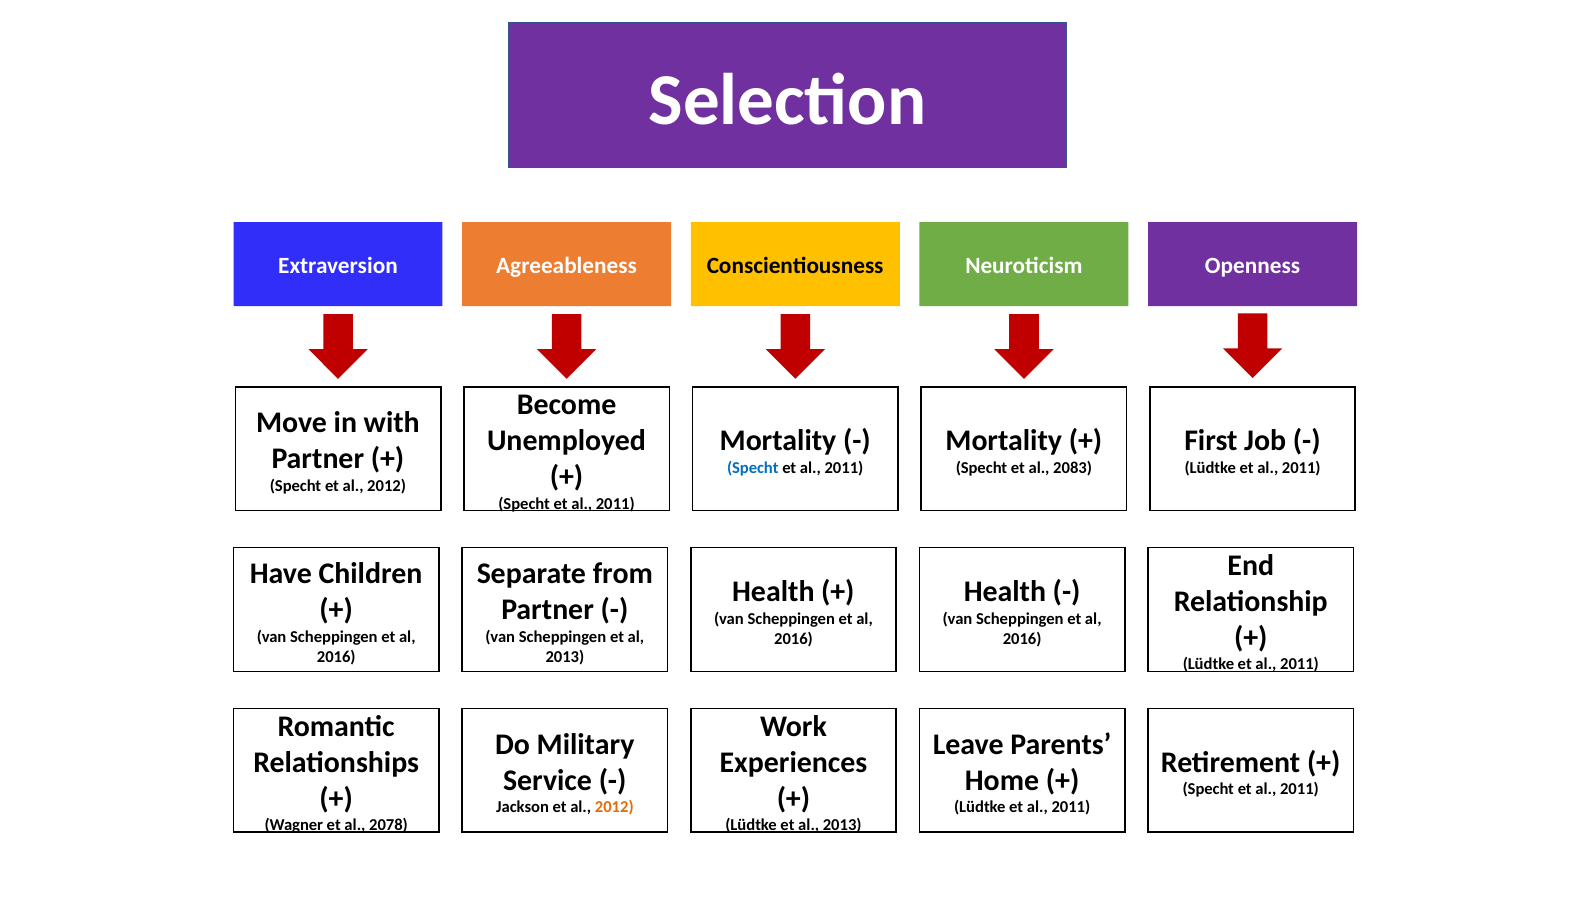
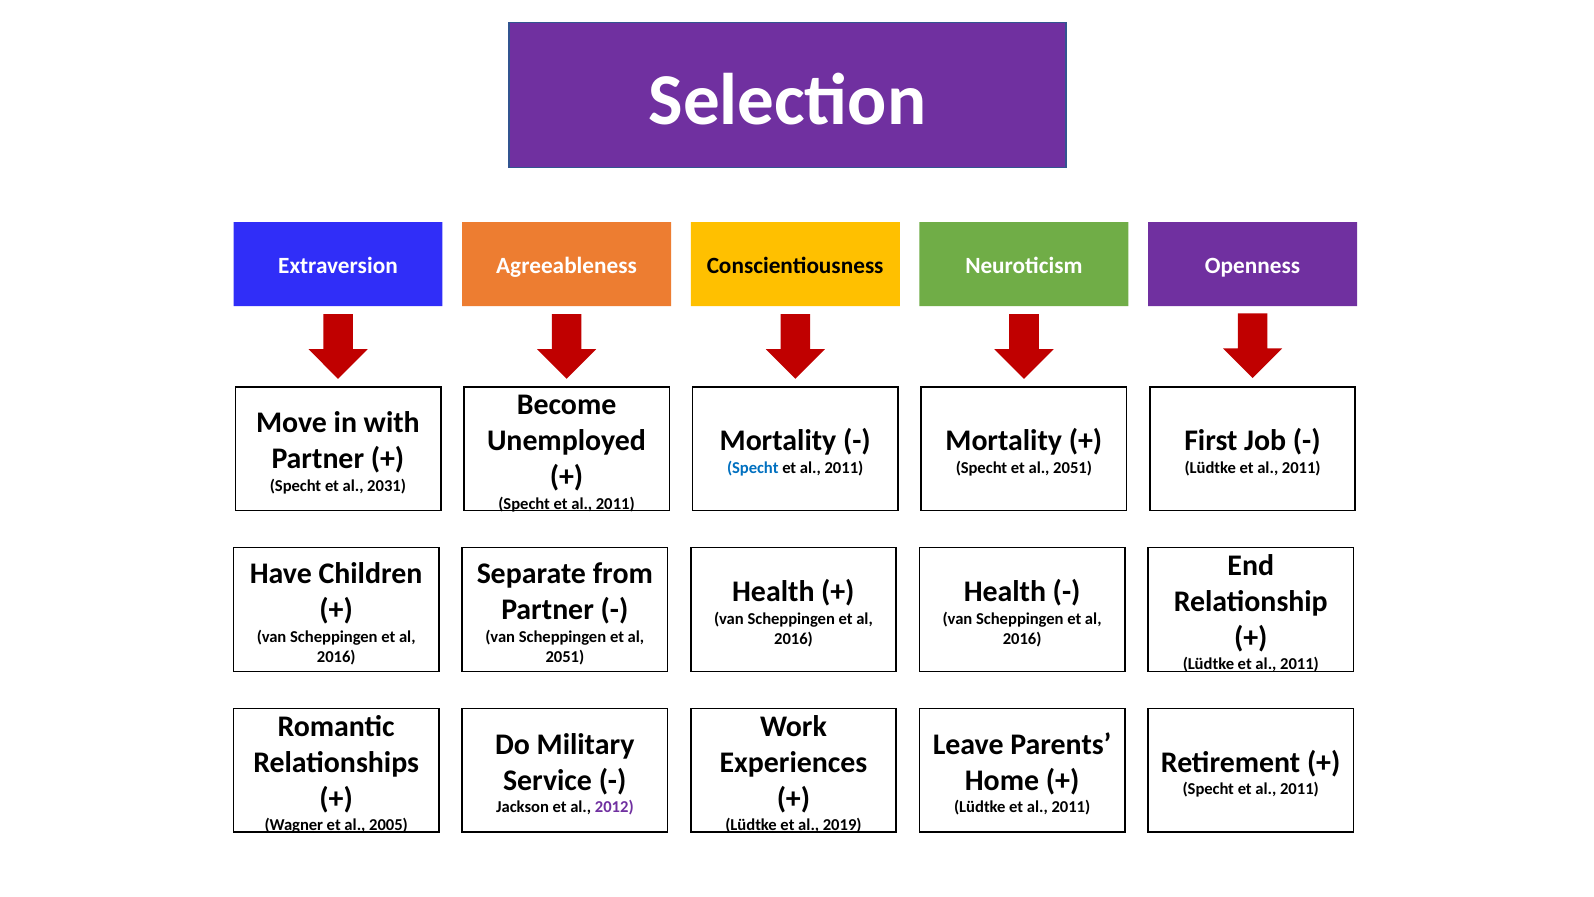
Specht et al 2083: 2083 -> 2051 (1073, 468)
Specht et al 2012: 2012 -> 2031 (387, 486)
2013: 2013 -> 2051 (565, 656)
2012 colour: orange -> purple (614, 807)
2078: 2078 -> 2005 (388, 825)
Lüdtke et al 2013: 2013 -> 2019 (842, 825)
